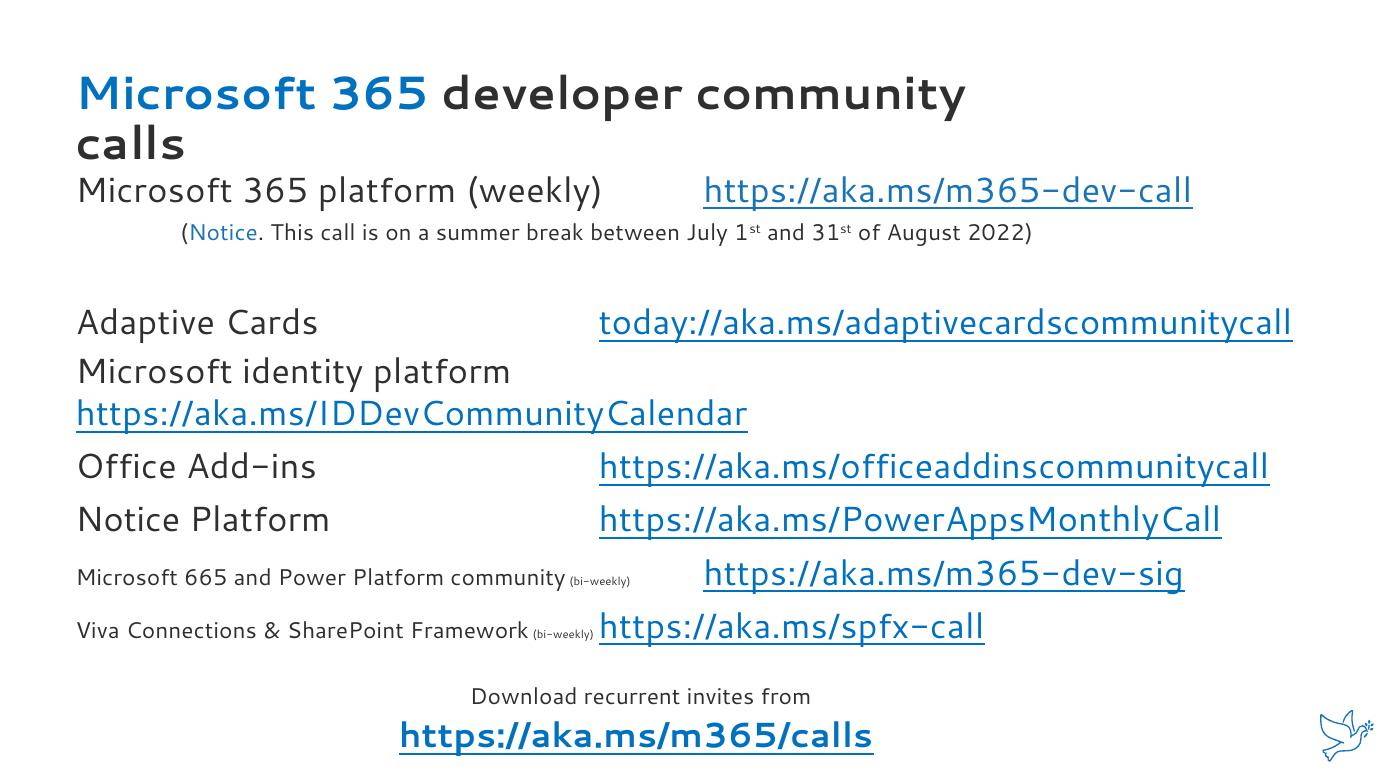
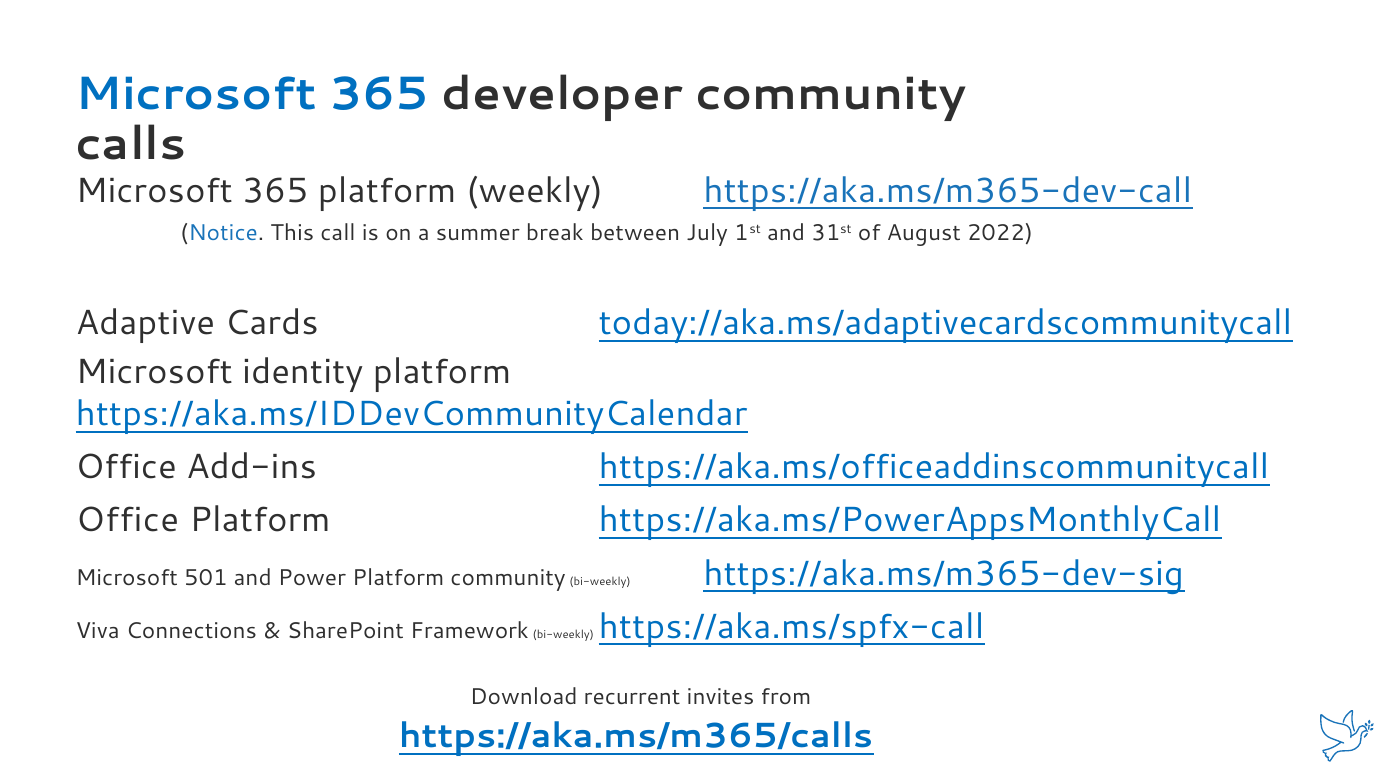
Notice: Notice -> Office (128, 521)
665: 665 -> 501 (206, 578)
